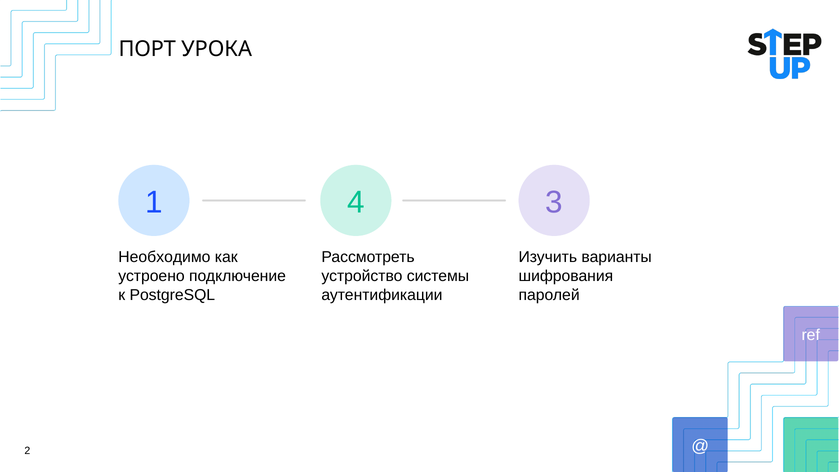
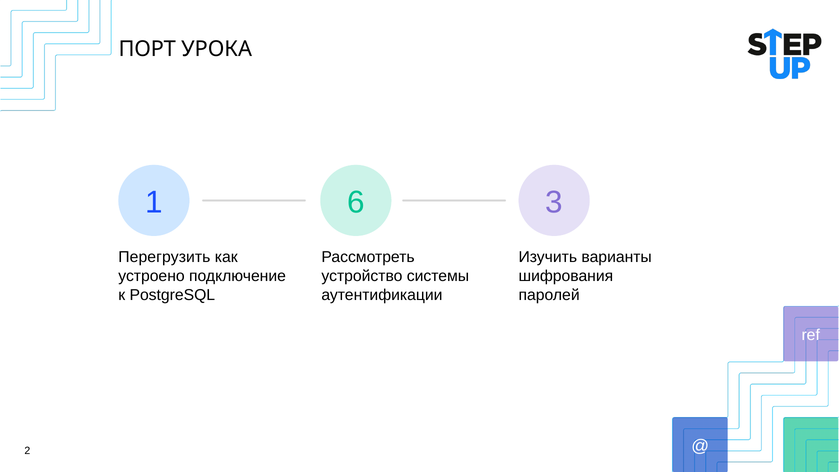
4: 4 -> 6 (356, 203)
Необходимо: Необходимо -> Перегрузить (164, 257)
